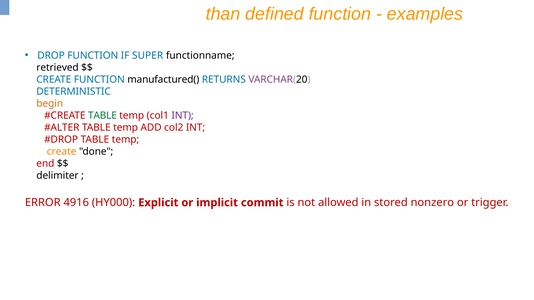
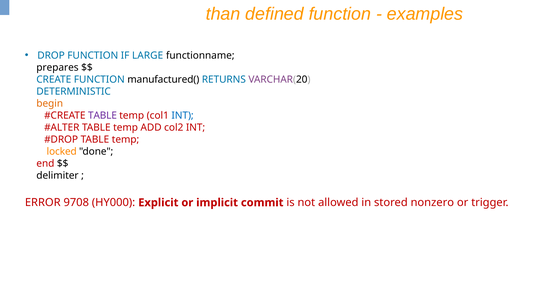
SUPER: SUPER -> LARGE (148, 55)
retrieved: retrieved -> prepares (57, 68)
TABLE colour: green -> purple (102, 116)
INT colour: purple -> blue (183, 116)
create: create -> locked (62, 152)
4916: 4916 -> 9708 (76, 203)
